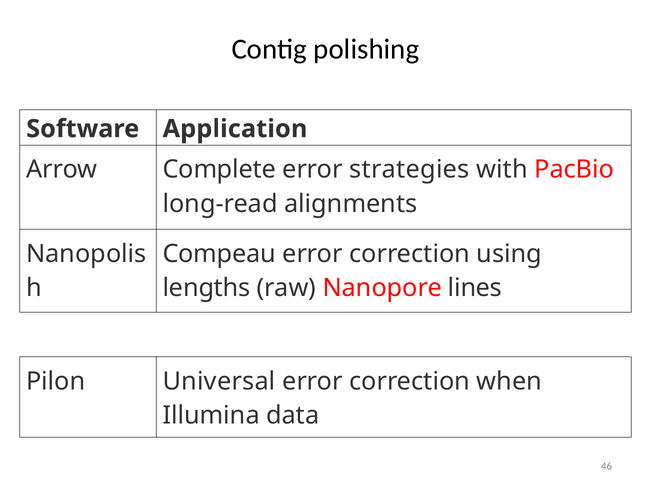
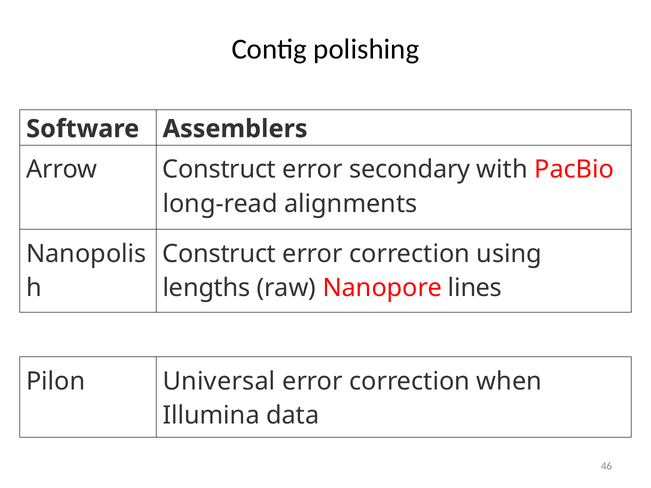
Application: Application -> Assemblers (235, 129)
Arrow Complete: Complete -> Construct (219, 170)
strategies: strategies -> secondary (410, 170)
Compeau: Compeau -> Construct (219, 254)
